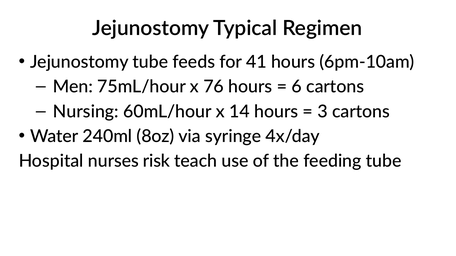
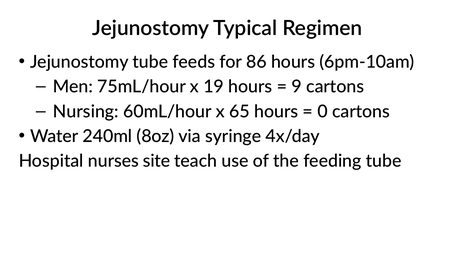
41: 41 -> 86 (256, 62)
76: 76 -> 19 (214, 87)
6: 6 -> 9 (297, 87)
14: 14 -> 65 (239, 112)
3: 3 -> 0 (322, 112)
risk: risk -> site (156, 161)
